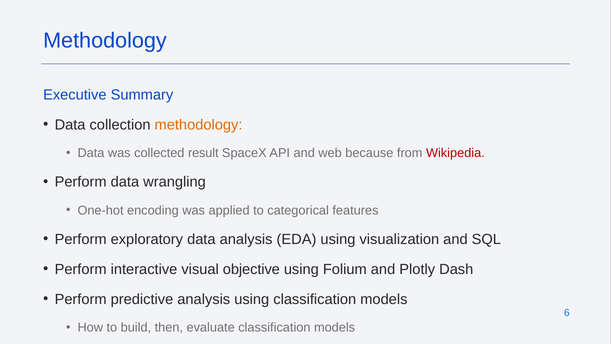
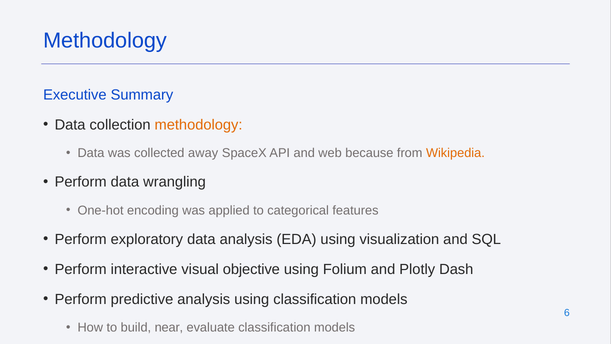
result: result -> away (203, 153)
Wikipedia colour: red -> orange (455, 153)
then: then -> near (169, 327)
